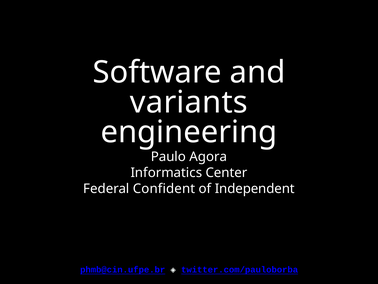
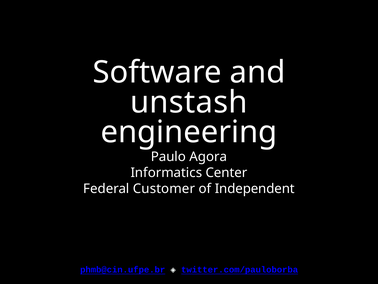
variants: variants -> unstash (189, 102)
Confident: Confident -> Customer (164, 188)
